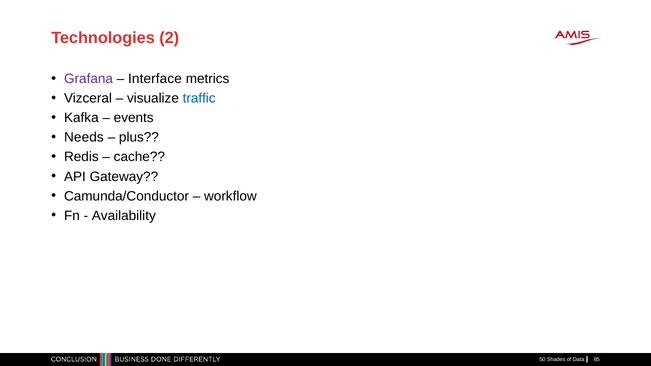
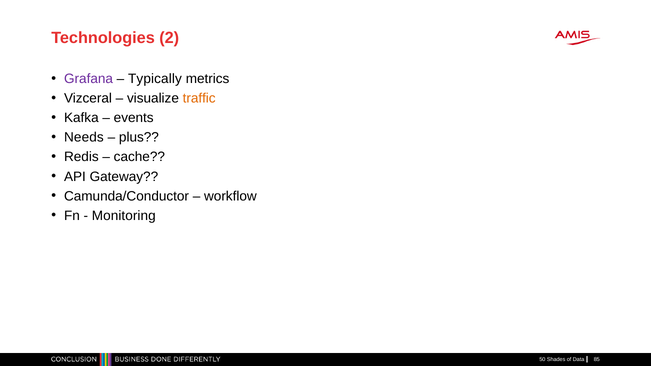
Interface: Interface -> Typically (155, 79)
traffic colour: blue -> orange (199, 99)
Availability: Availability -> Monitoring (124, 216)
